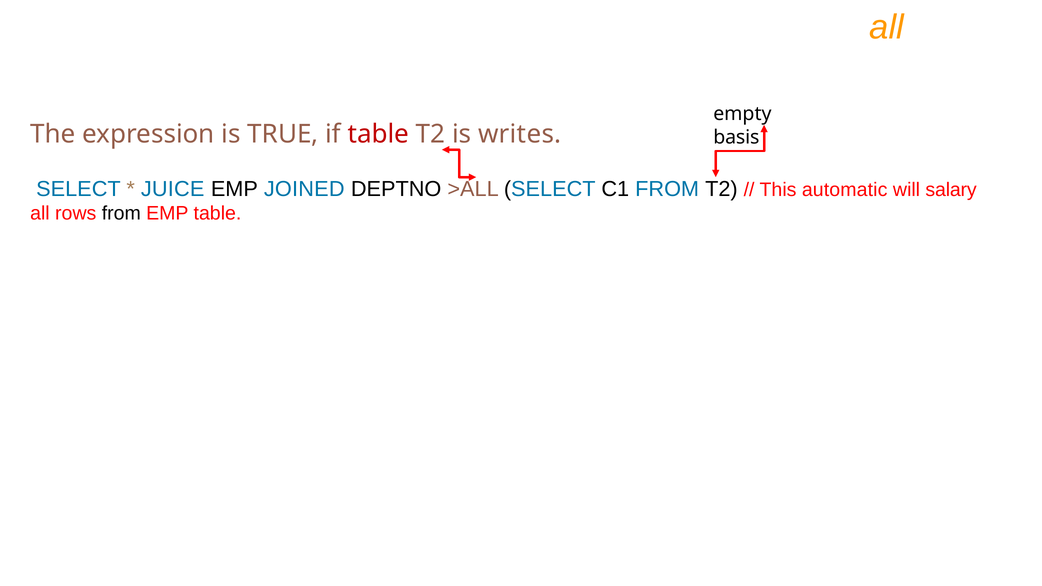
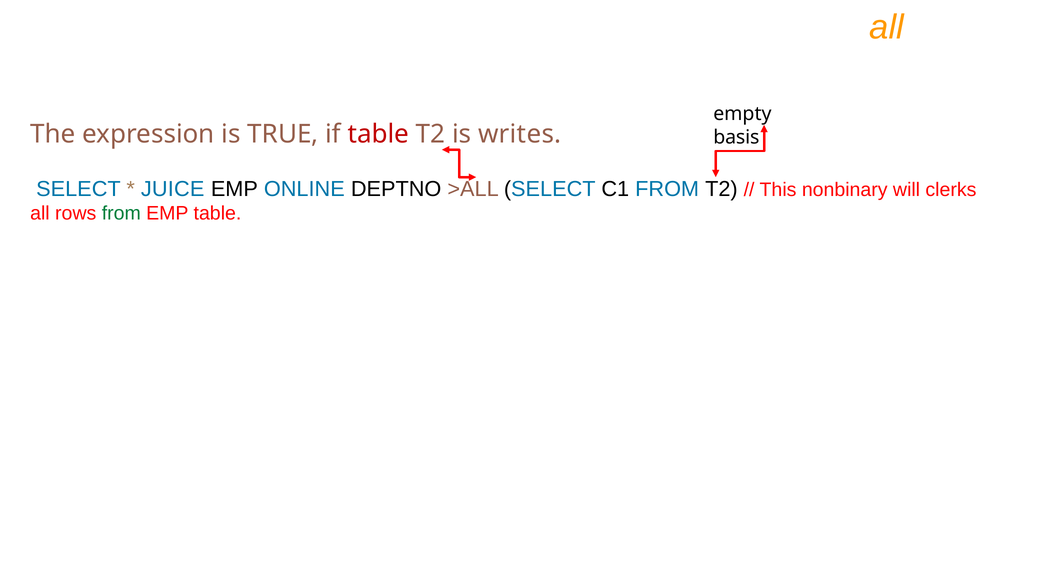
JOINED: JOINED -> ONLINE (304, 189)
automatic: automatic -> nonbinary (845, 190)
salary: salary -> clerks (951, 190)
from colour: black -> green (121, 213)
